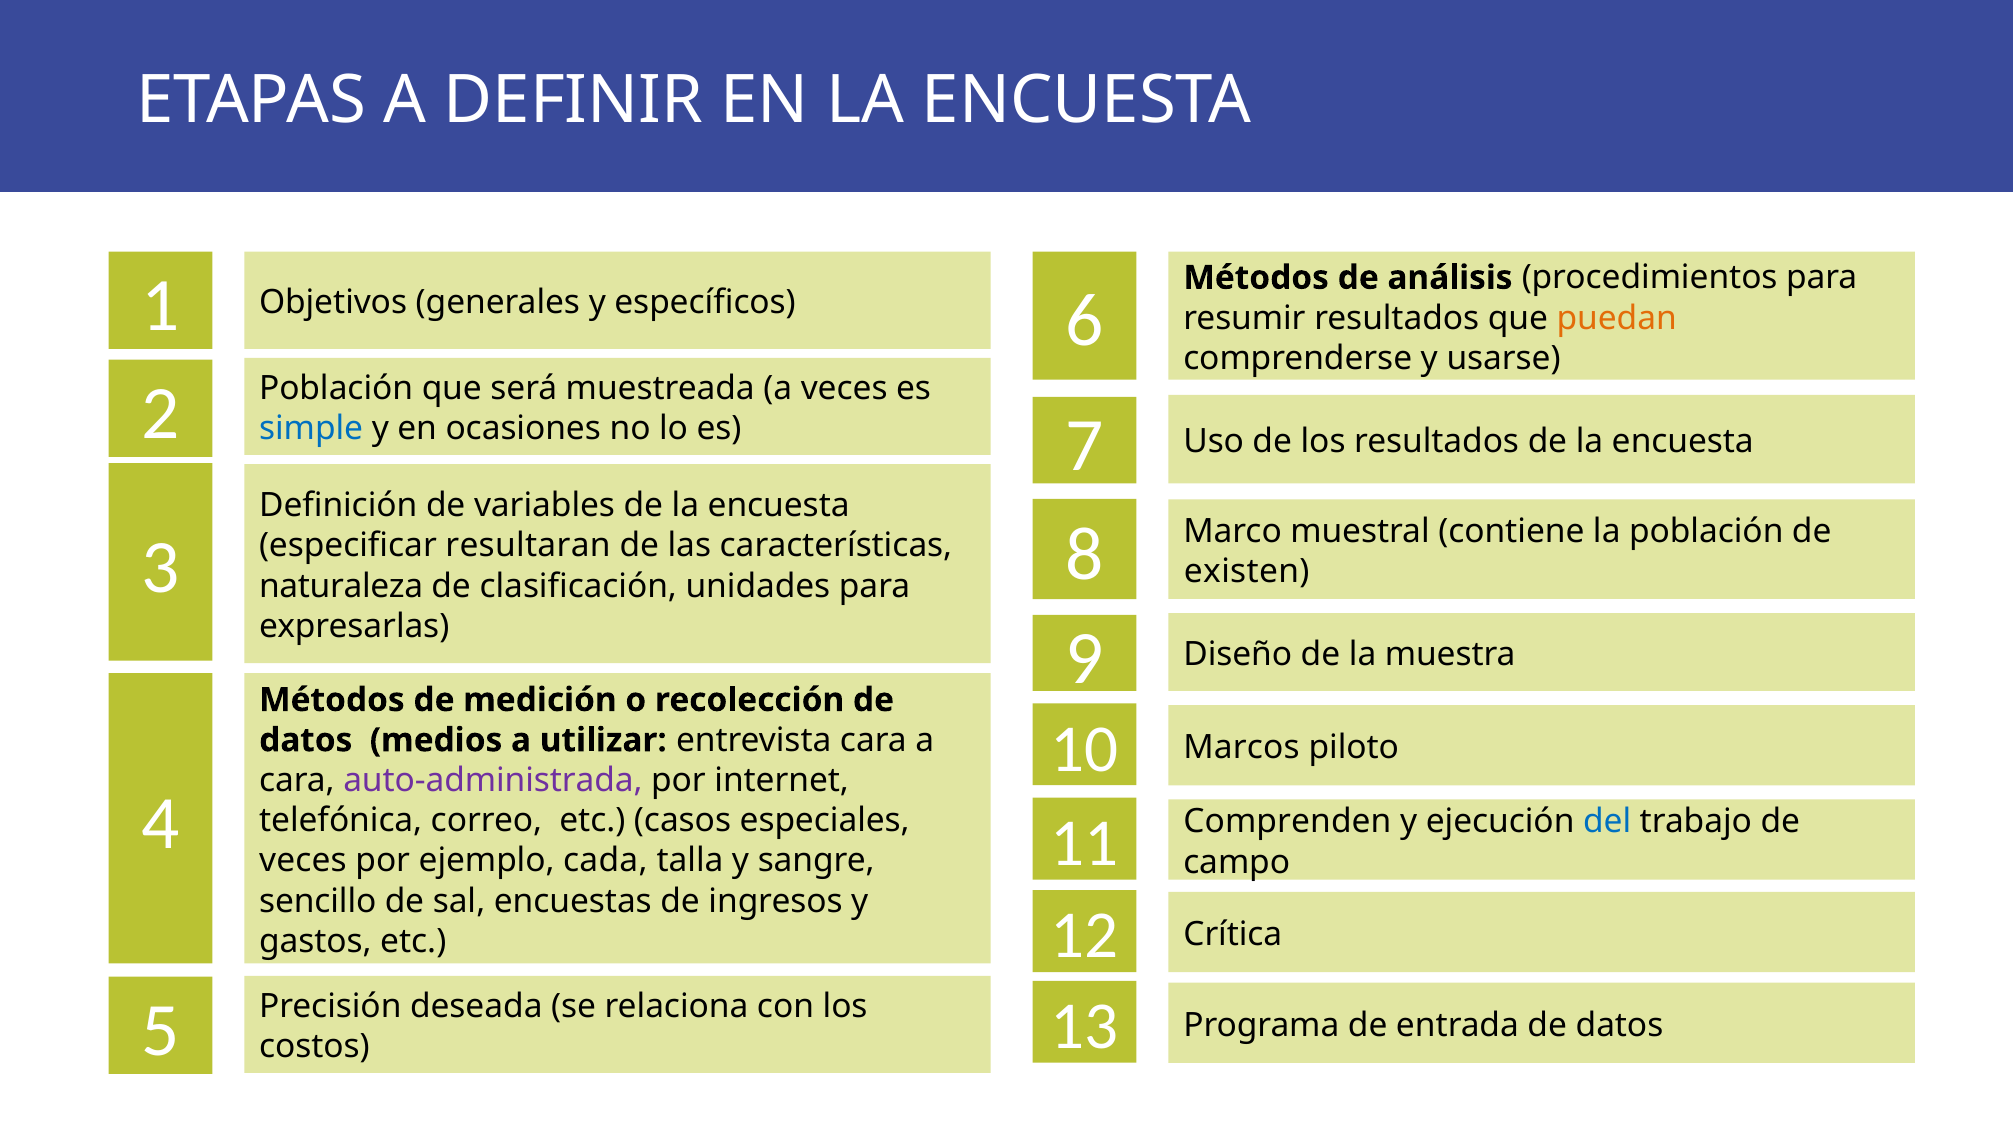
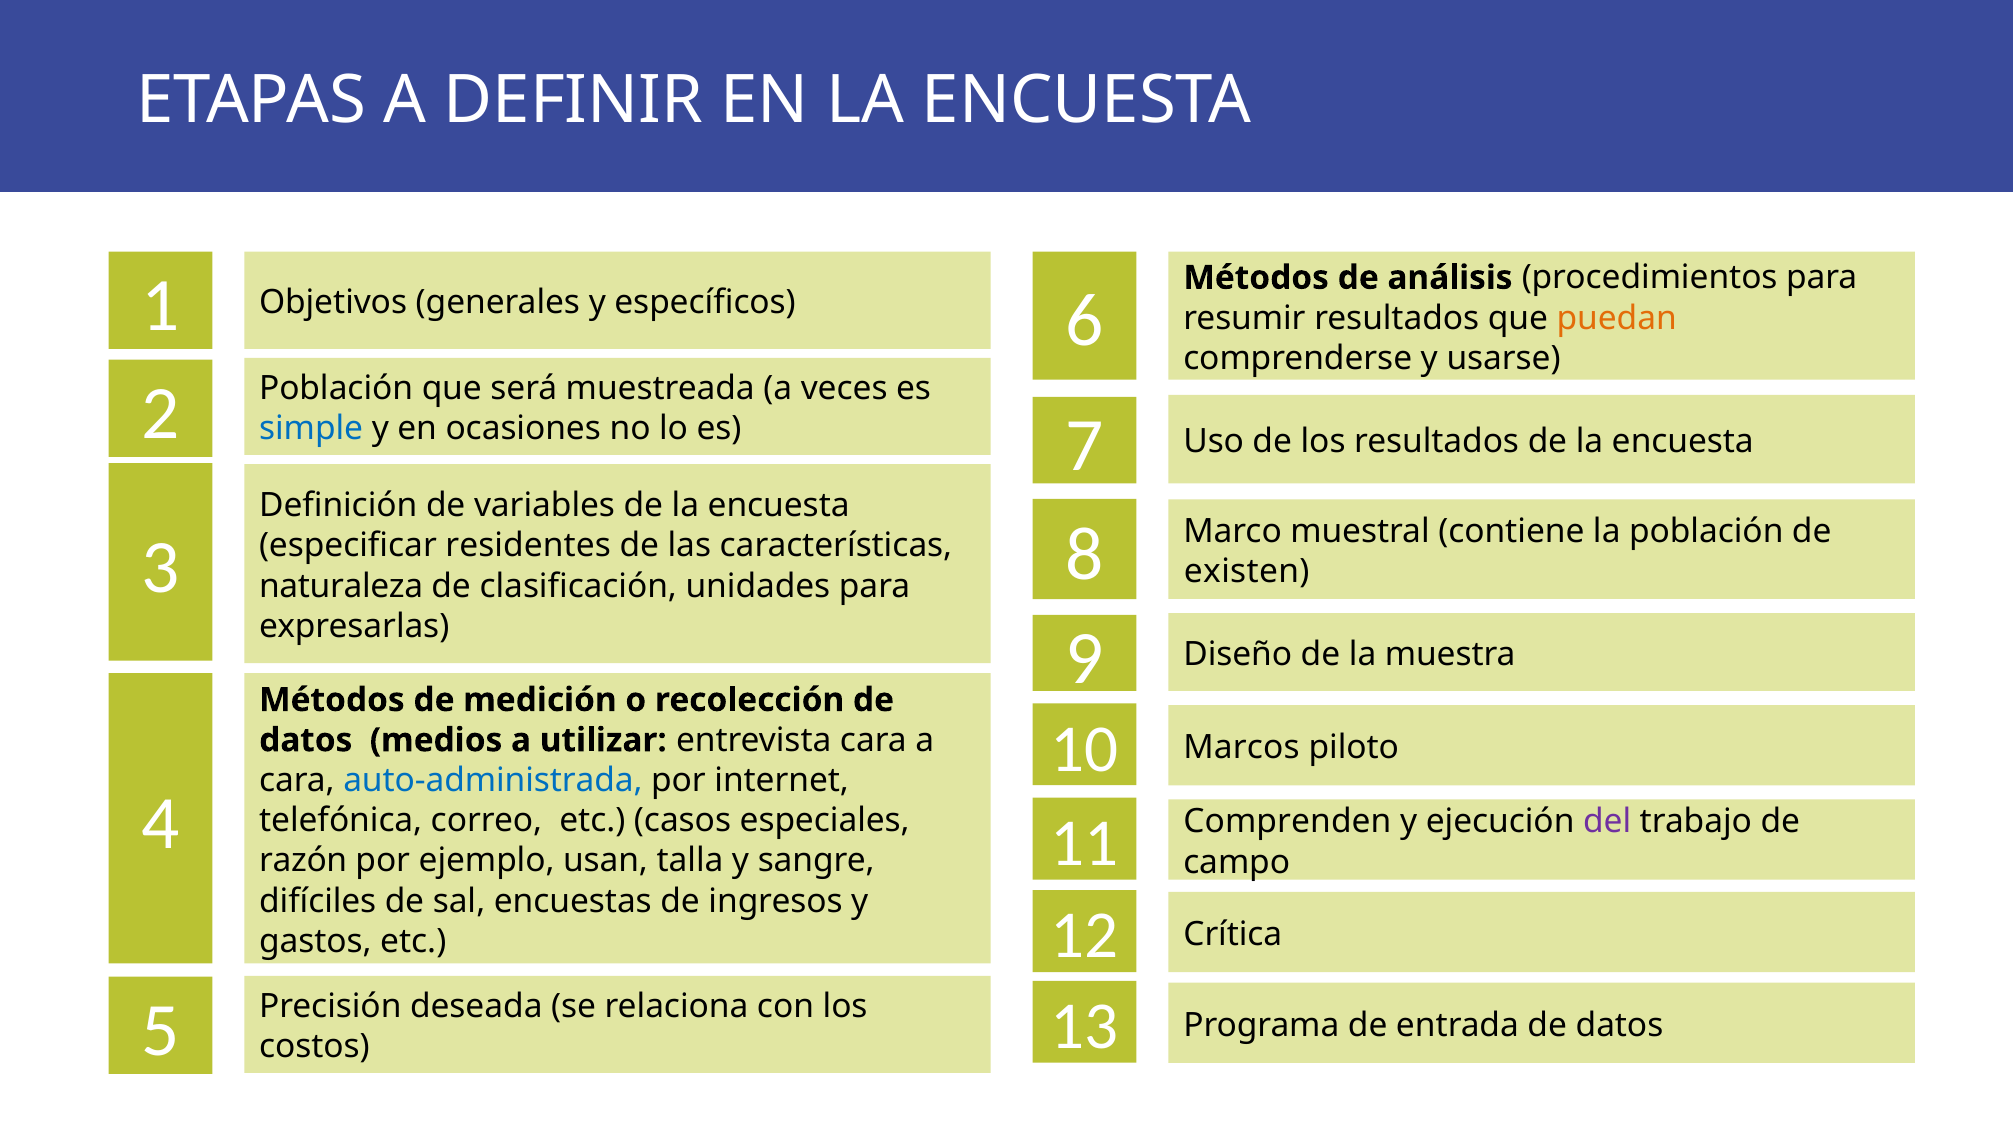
resultaran: resultaran -> residentes (528, 546)
auto-administrada colour: purple -> blue (493, 781)
del colour: blue -> purple (1607, 822)
veces: veces -> razón (303, 861)
cada: cada -> usan (606, 861)
sencillo: sencillo -> difíciles (318, 901)
